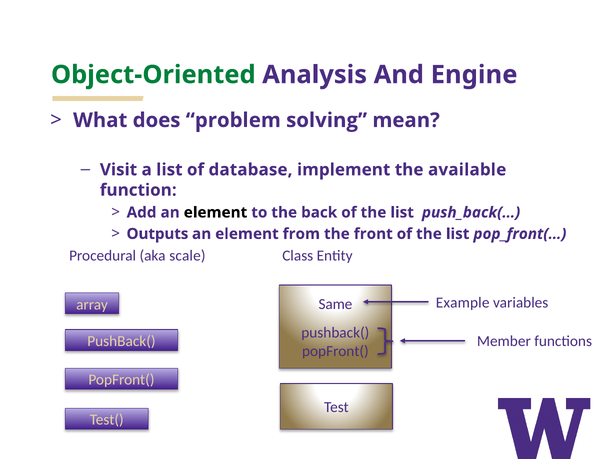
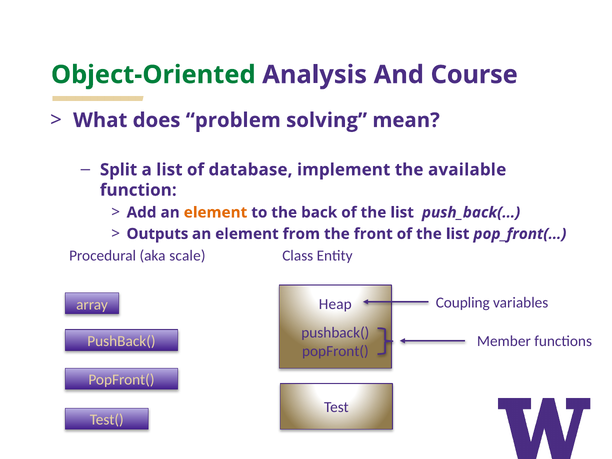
Engine: Engine -> Course (474, 75)
Visit: Visit -> Split (119, 170)
element colour: black -> orange (216, 212)
Example: Example -> Coupling (463, 302)
Same: Same -> Heap (335, 304)
